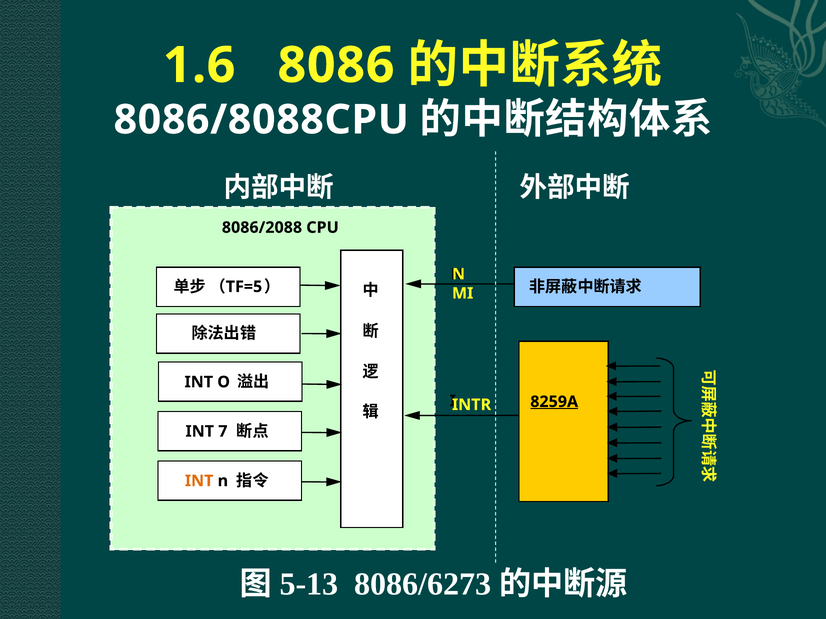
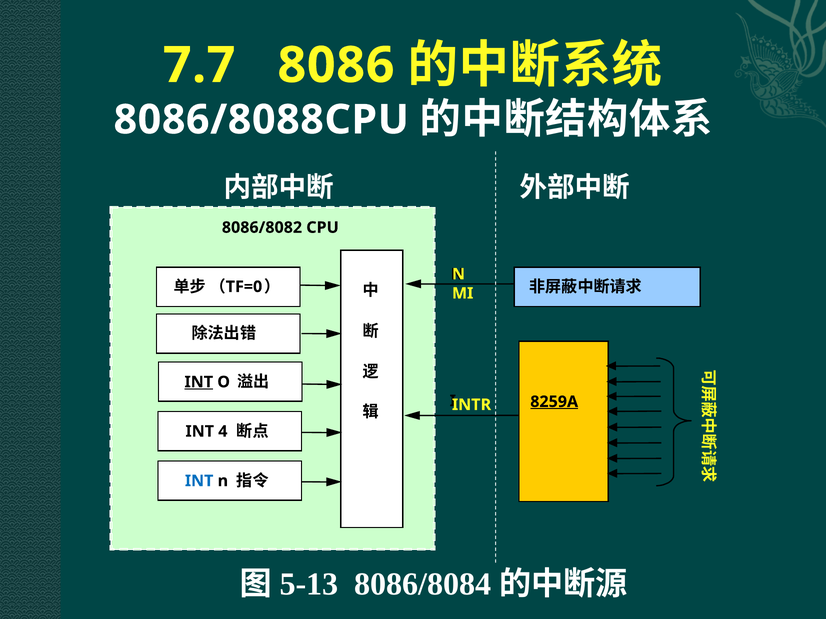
1.6: 1.6 -> 7.7 (199, 65)
8086/2088: 8086/2088 -> 8086/8082 (262, 228)
TF=5: TF=5 -> TF=0 (244, 287)
INT underline: none -> present (199, 382)
7: 7 -> 4 (223, 432)
INT colour: orange -> blue (199, 481)
8086/6273: 8086/6273 -> 8086/8084 (423, 584)
